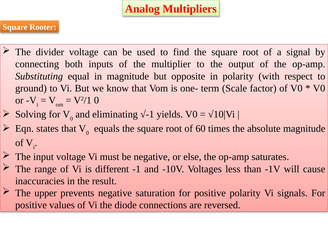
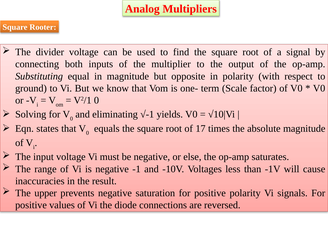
60: 60 -> 17 (201, 129)
is different: different -> negative (112, 169)
